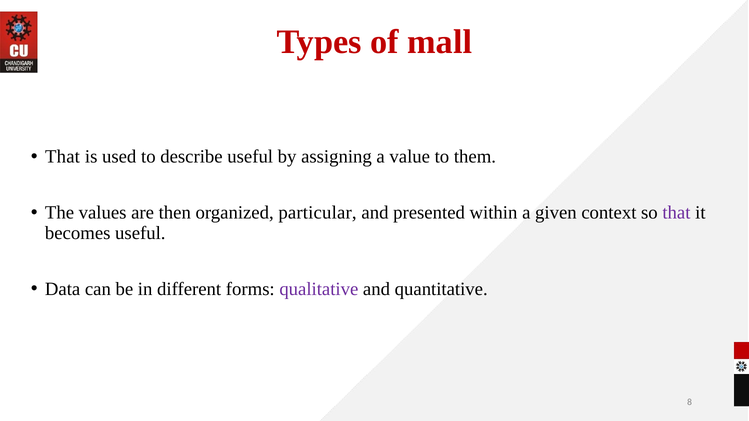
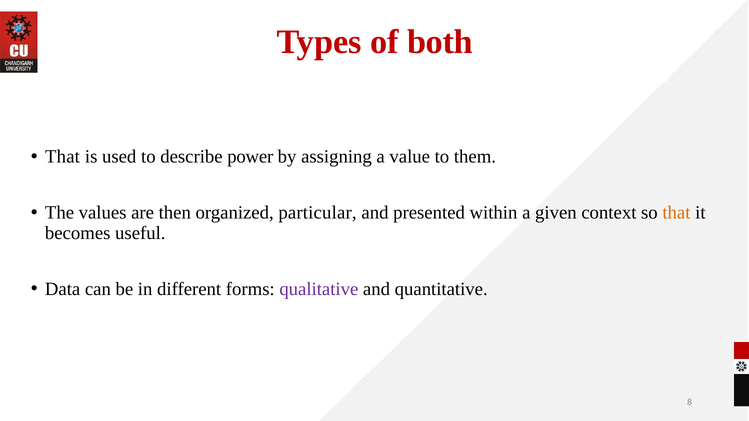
mall: mall -> both (440, 42)
describe useful: useful -> power (250, 157)
that colour: purple -> orange (676, 213)
